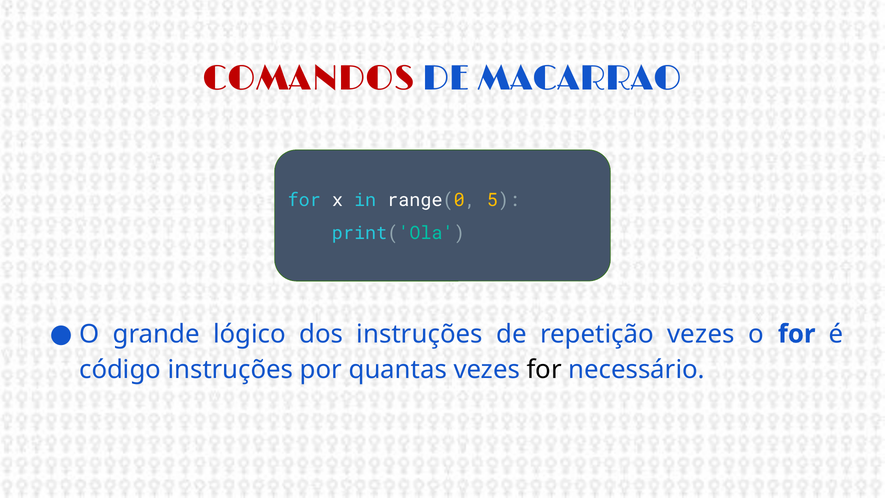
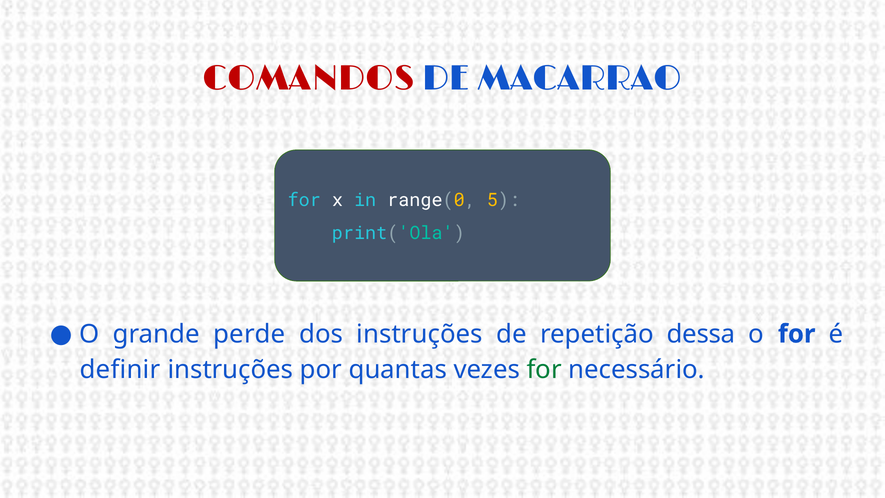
lógico: lógico -> perde (249, 334)
repetição vezes: vezes -> dessa (701, 334)
código: código -> definir (120, 370)
for colour: black -> green (544, 370)
